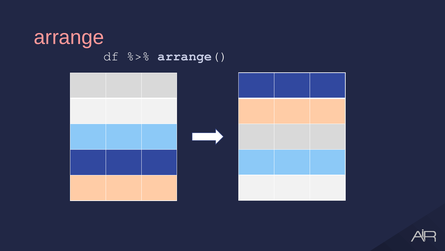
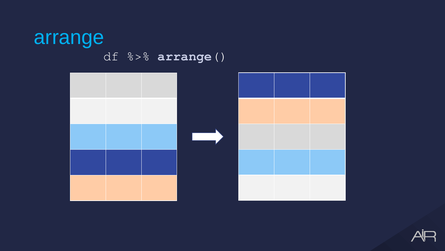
arrange colour: pink -> light blue (69, 37)
